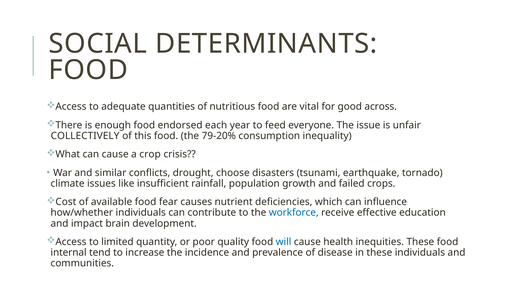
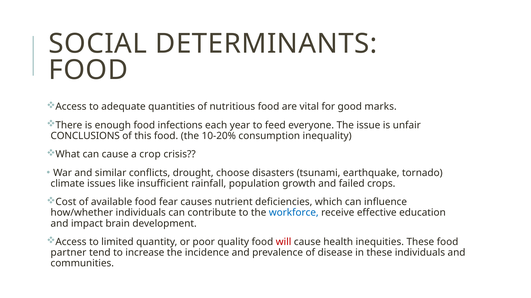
across: across -> marks (381, 107)
endorsed: endorsed -> infections (180, 125)
COLLECTIVELY: COLLECTIVELY -> CONCLUSIONS (85, 136)
79-20%: 79-20% -> 10-20% (219, 136)
will colour: blue -> red (284, 242)
internal: internal -> partner (69, 253)
